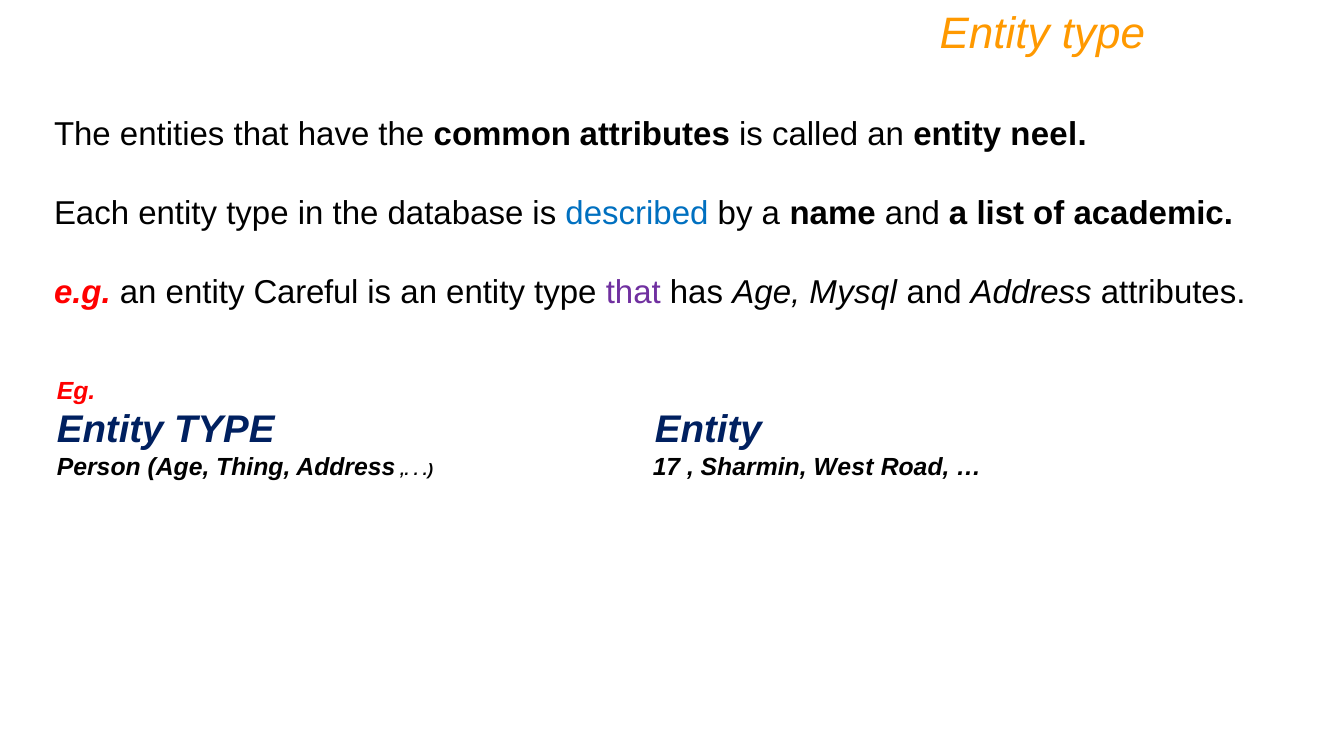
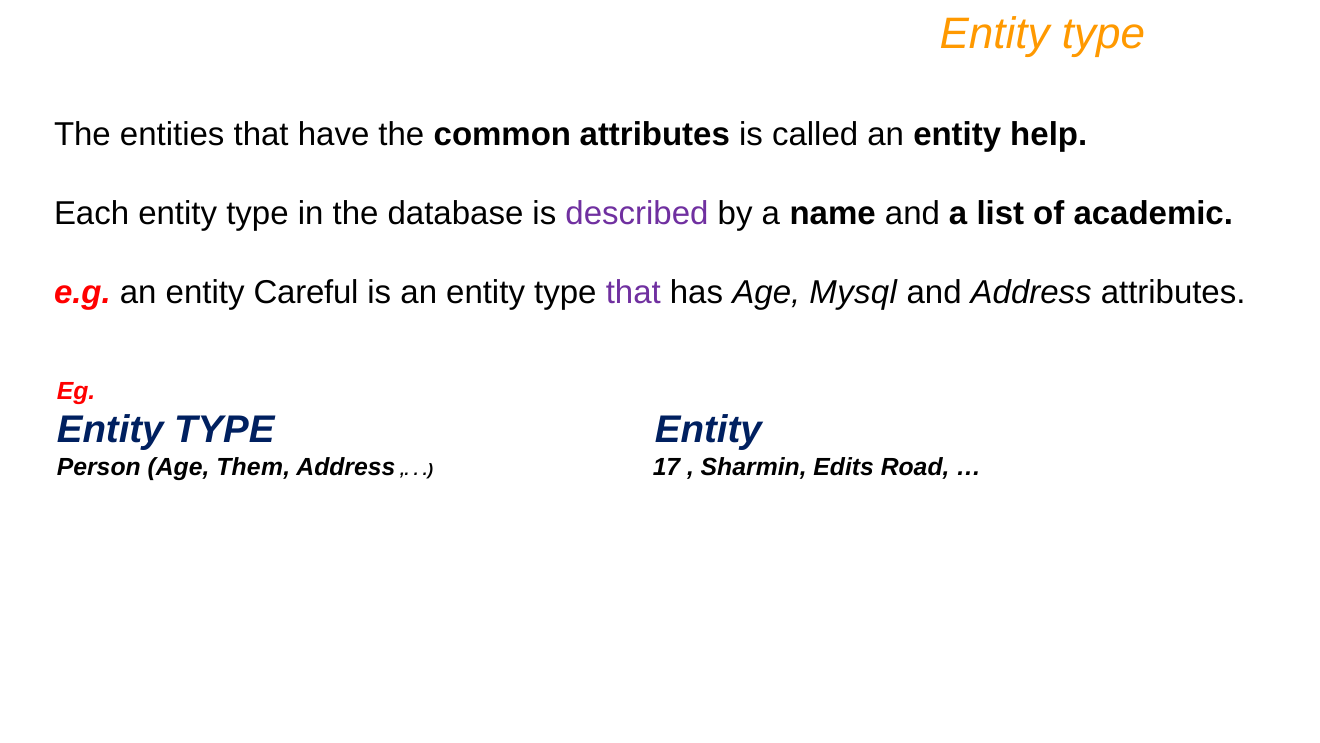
neel: neel -> help (1049, 134)
described colour: blue -> purple (637, 213)
Thing: Thing -> Them (253, 467)
West: West -> Edits (844, 467)
